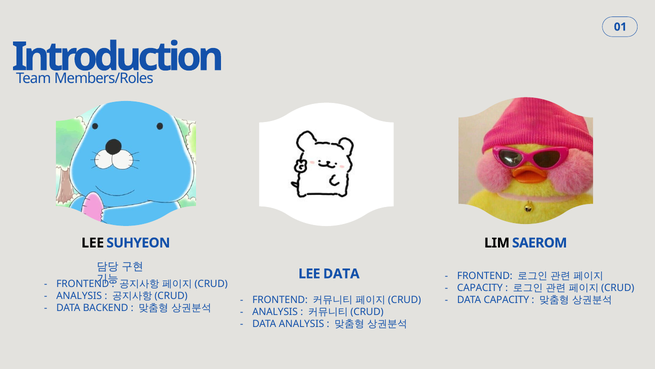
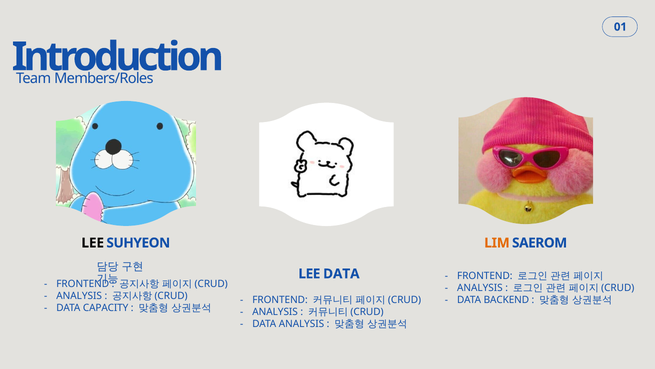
LIM colour: black -> orange (497, 243)
CAPACITY: CAPACITY -> ANALYSIS (480, 287)
DATA CAPACITY: CAPACITY -> BACKEND (506, 299)
BACKEND: BACKEND -> CAPACITY (106, 308)
